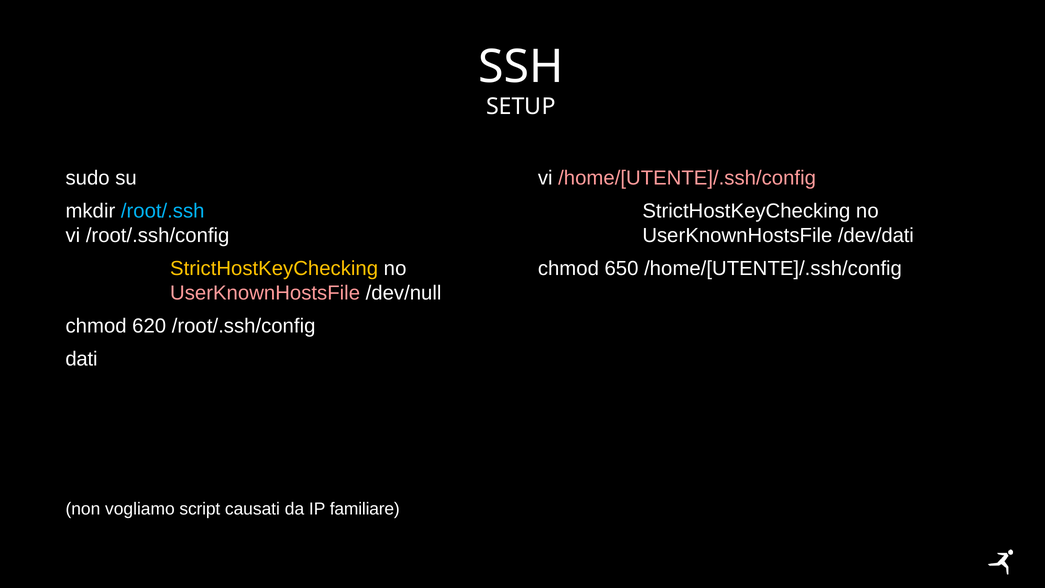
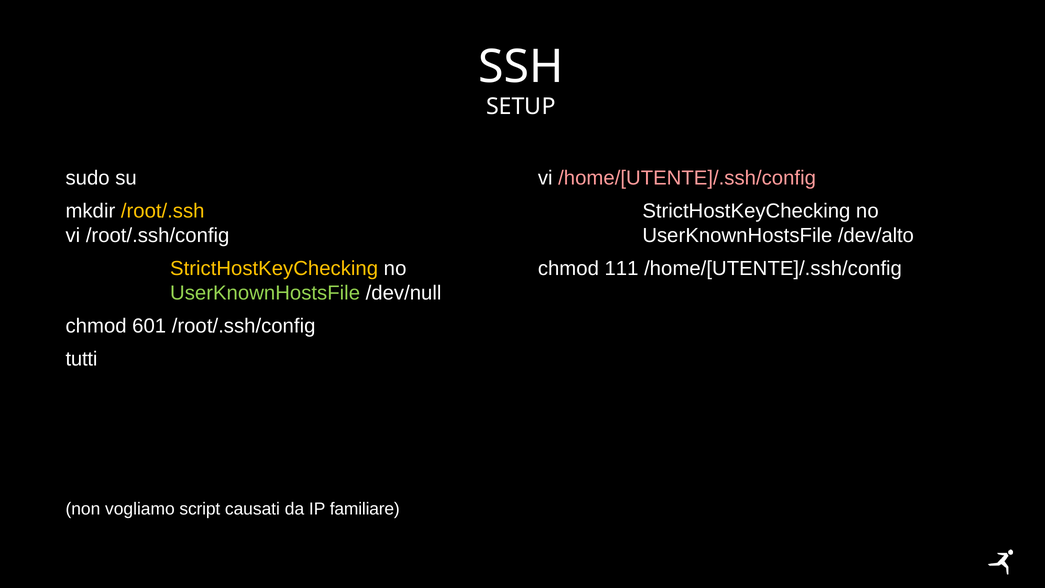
/root/.ssh colour: light blue -> yellow (163, 211)
/dev/dati: /dev/dati -> /dev/alto (876, 235)
650: 650 -> 111 (621, 269)
UserKnownHostsFile colour: pink -> light green (265, 293)
620: 620 -> 601 (149, 326)
dati: dati -> tutti (81, 359)
